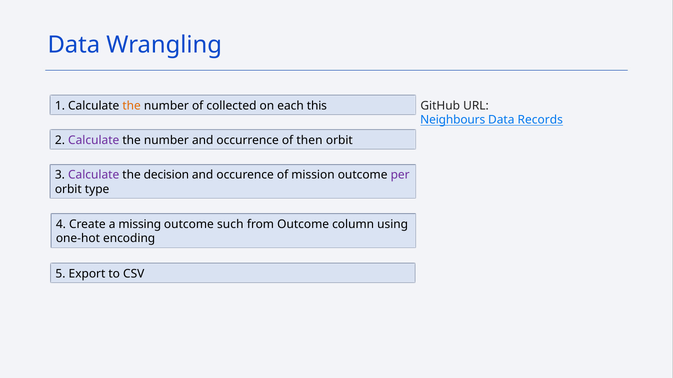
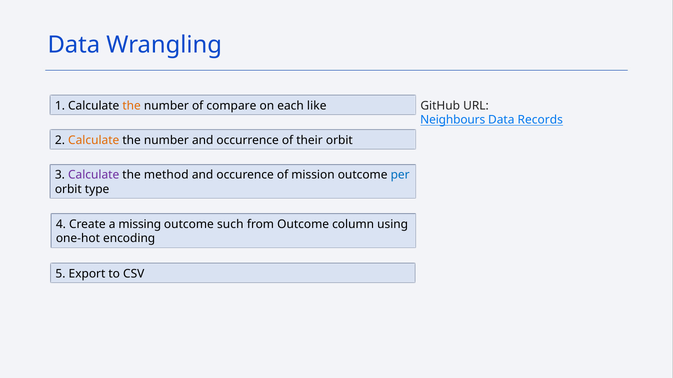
collected: collected -> compare (231, 106)
this: this -> like (317, 106)
Calculate colour: purple -> orange (94, 140)
then: then -> their (310, 140)
decision: decision -> method (166, 175)
per colour: purple -> blue (400, 175)
